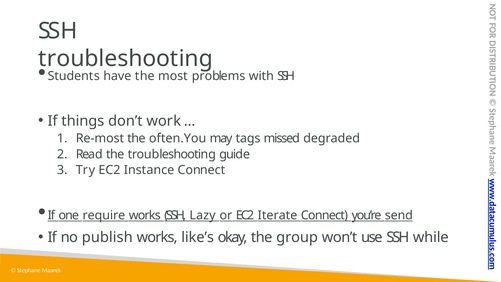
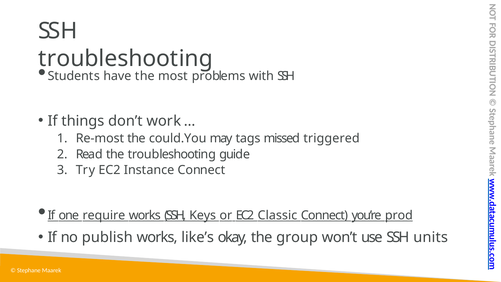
often.You: often.You -> could.You (178, 138)
degraded: degraded -> triggered (332, 138)
Lazy: Lazy -> Keys (203, 215)
Iterate: Iterate -> Classic (277, 215)
send: send -> prod (399, 215)
while: while -> units (431, 237)
